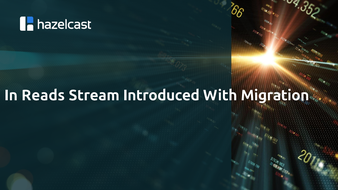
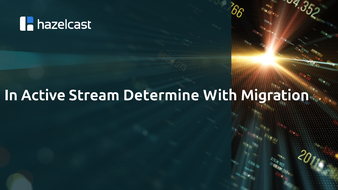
Reads: Reads -> Active (43, 95)
Introduced: Introduced -> Determine (161, 95)
